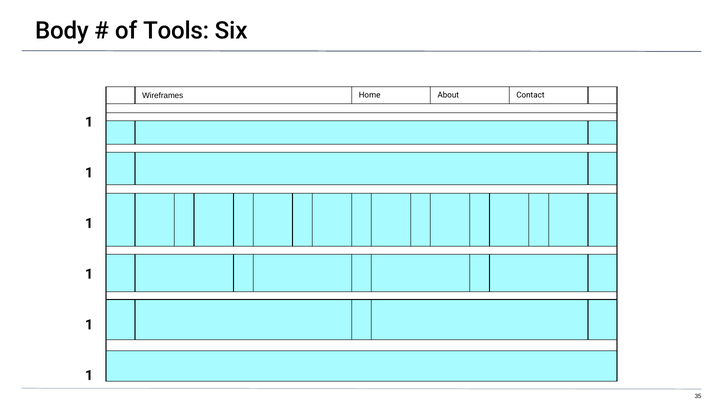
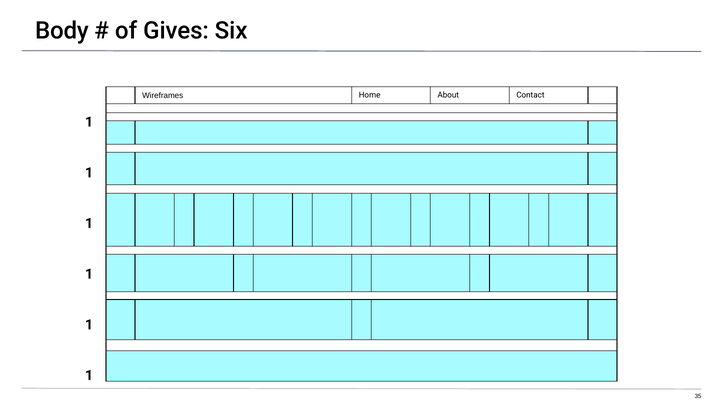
Tools: Tools -> Gives (176, 31)
